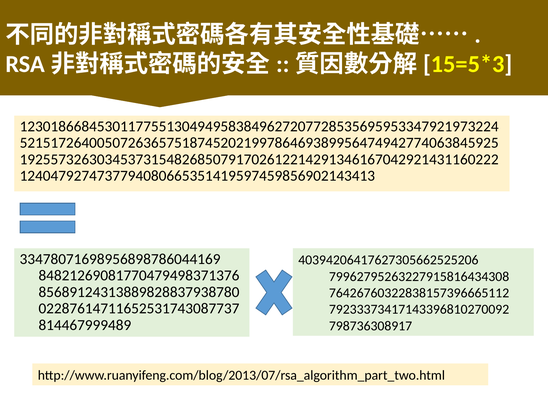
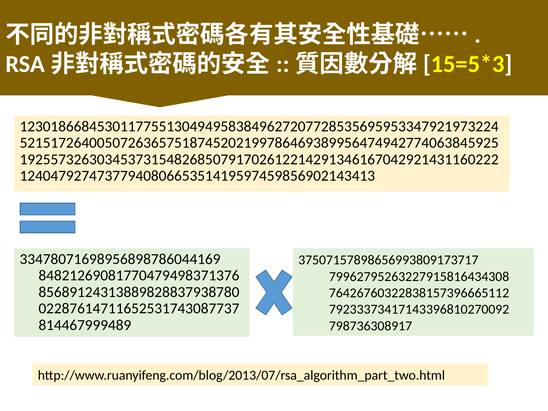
40394206417627305662525206: 40394206417627305662525206 -> 37507157898656993809173717 (388, 260)
